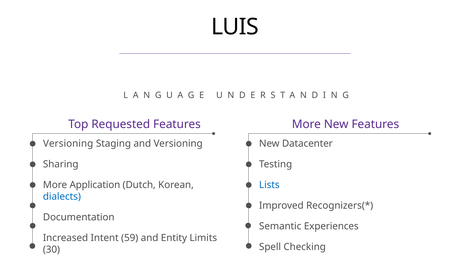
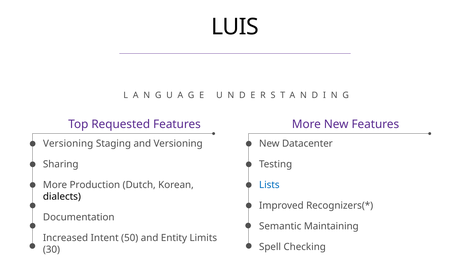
Application: Application -> Production (95, 184)
dialects colour: blue -> black (62, 196)
Experiences: Experiences -> Maintaining (331, 226)
59: 59 -> 50 (130, 237)
